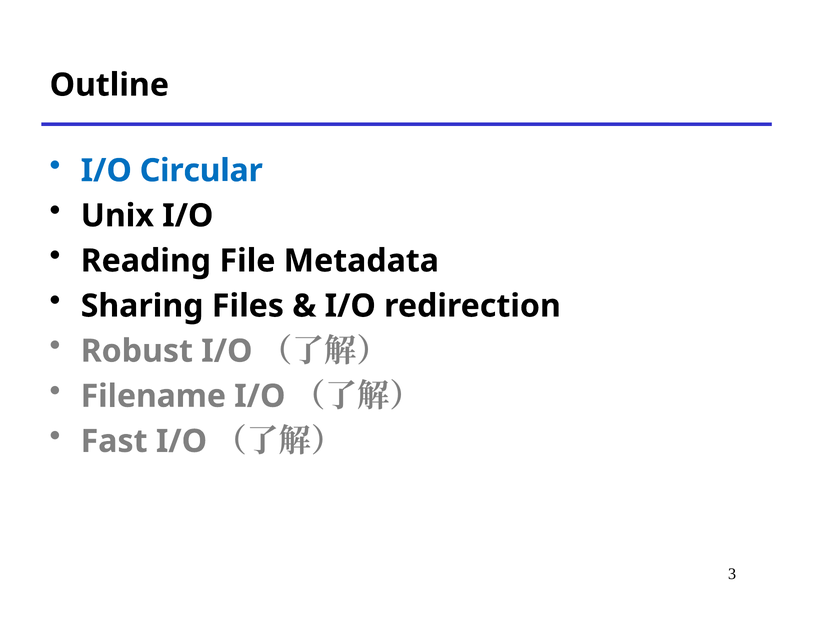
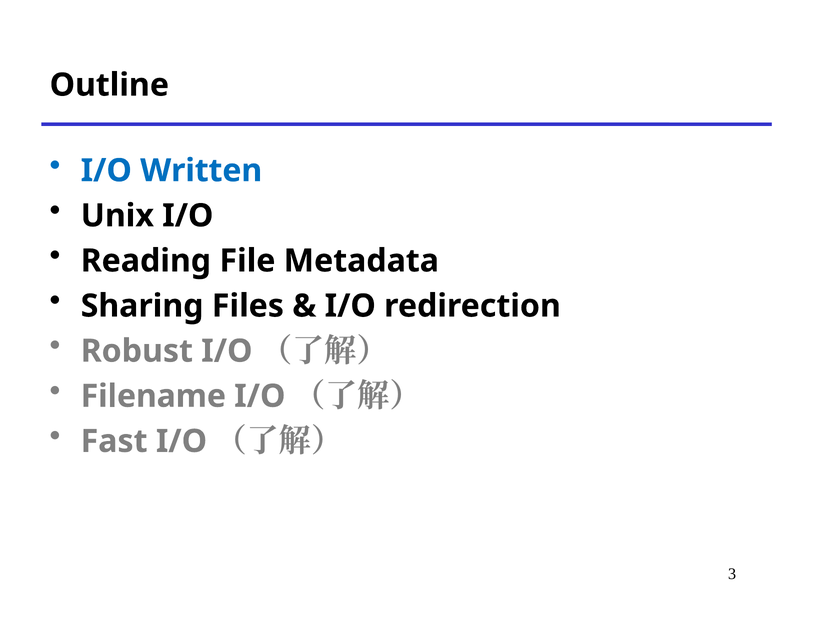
Circular: Circular -> Written (201, 170)
